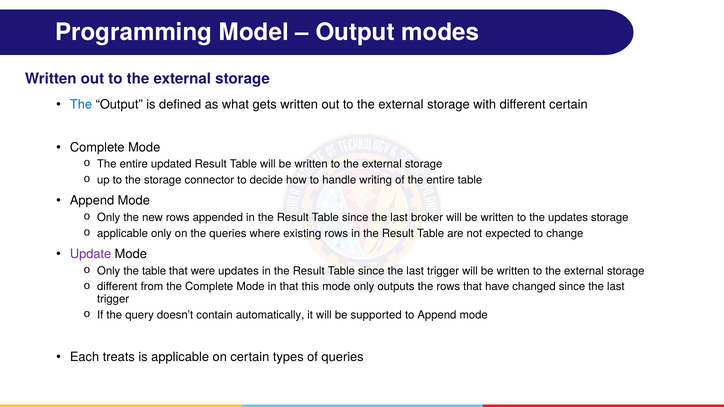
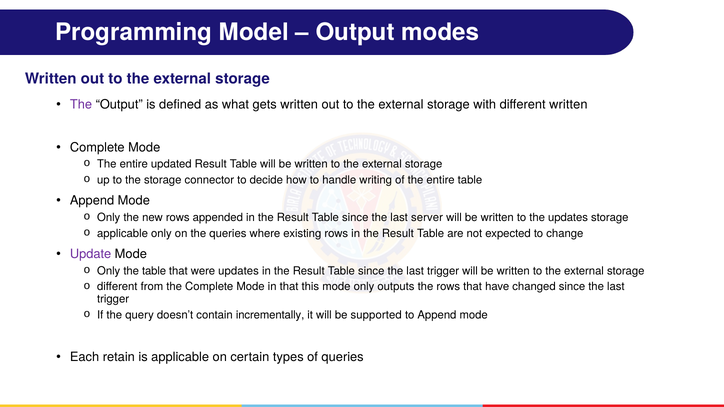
The colour: blue -> purple (81, 105)
different certain: certain -> written (568, 105)
broker: broker -> server (427, 218)
automatically: automatically -> incrementally (270, 315)
treats: treats -> retain (119, 357)
